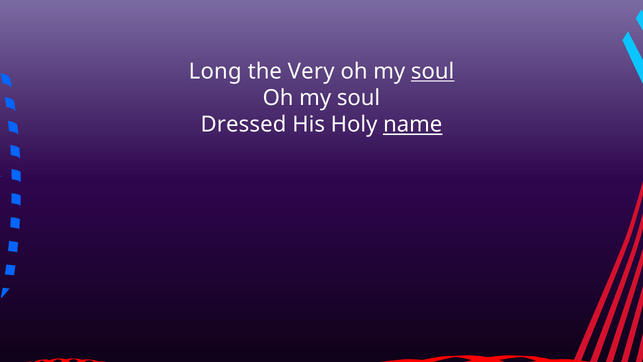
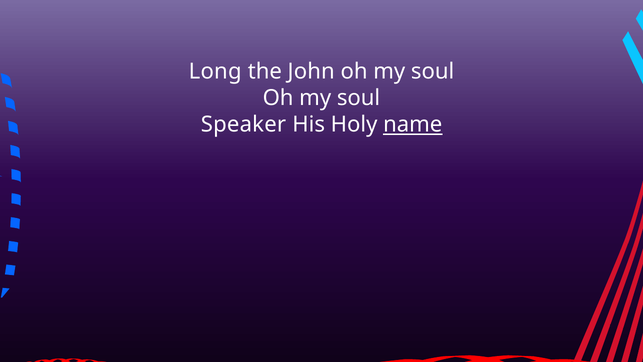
Very: Very -> John (311, 71)
soul underline: present -> none (433, 71)
Dressed: Dressed -> Speaker (243, 124)
